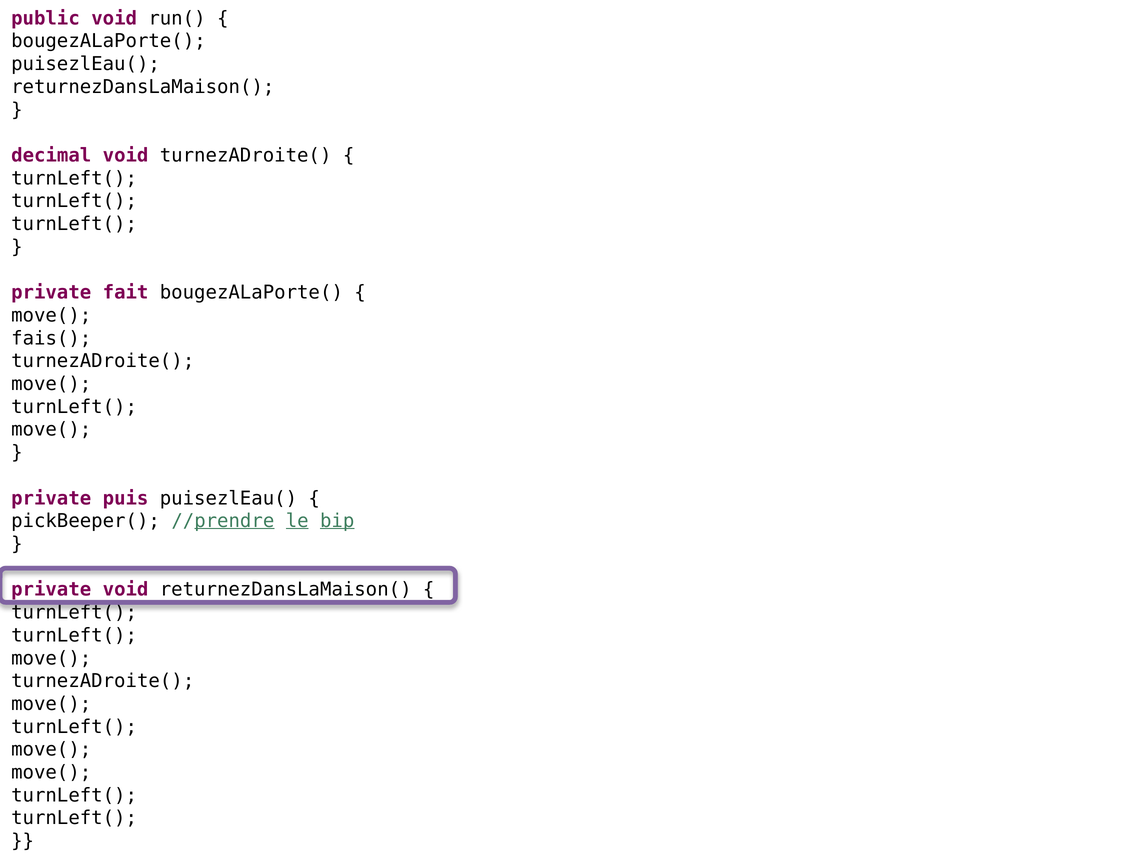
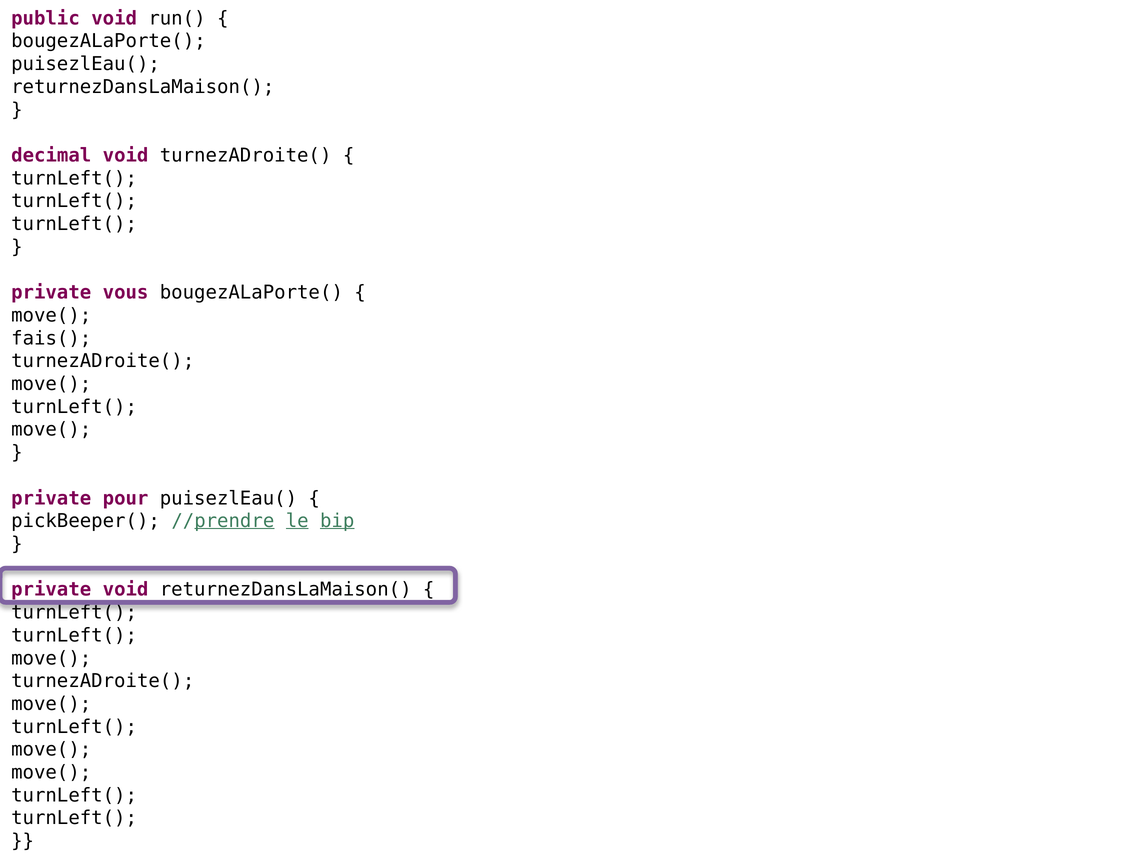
fait: fait -> vous (126, 292)
puis: puis -> pour (126, 498)
